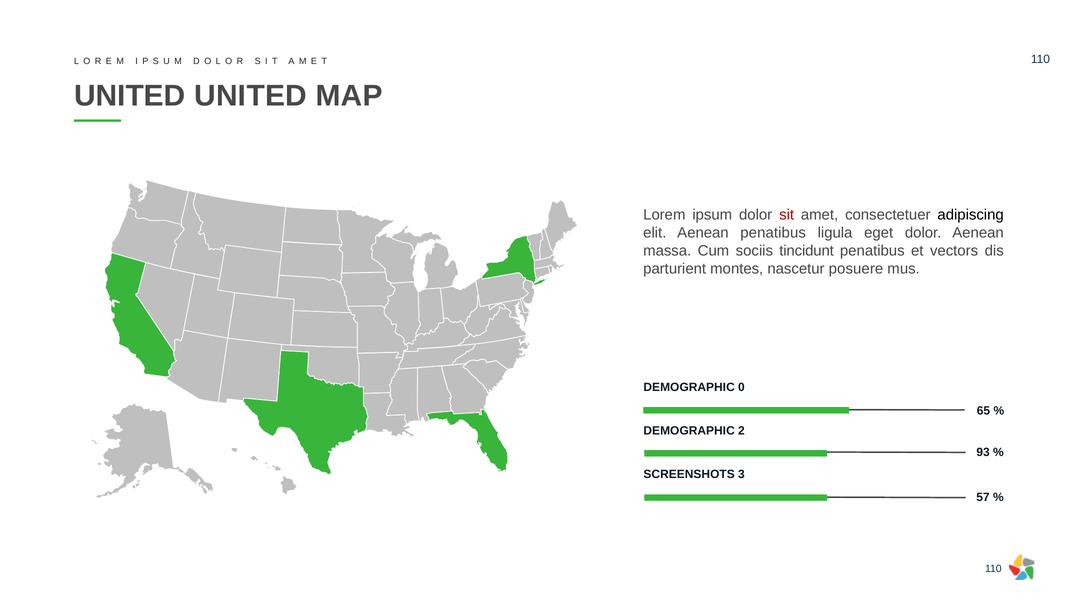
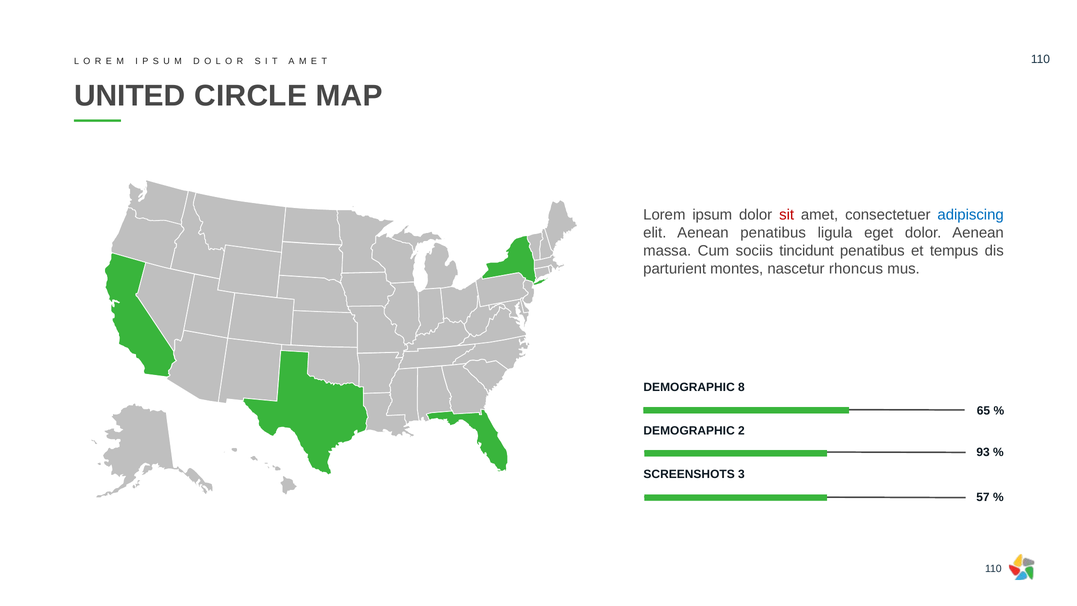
UNITED UNITED: UNITED -> CIRCLE (251, 96)
adipiscing colour: black -> blue (971, 215)
vectors: vectors -> tempus (954, 251)
posuere: posuere -> rhoncus (856, 269)
0: 0 -> 8 (741, 387)
